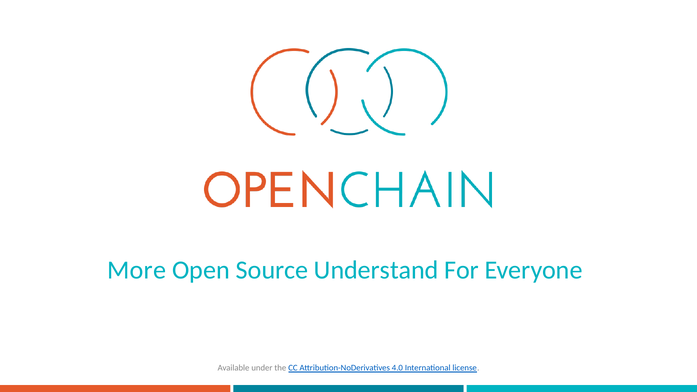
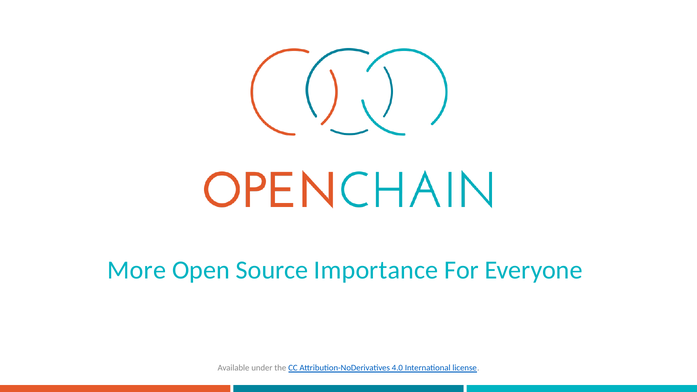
Understand: Understand -> Importance (376, 270)
